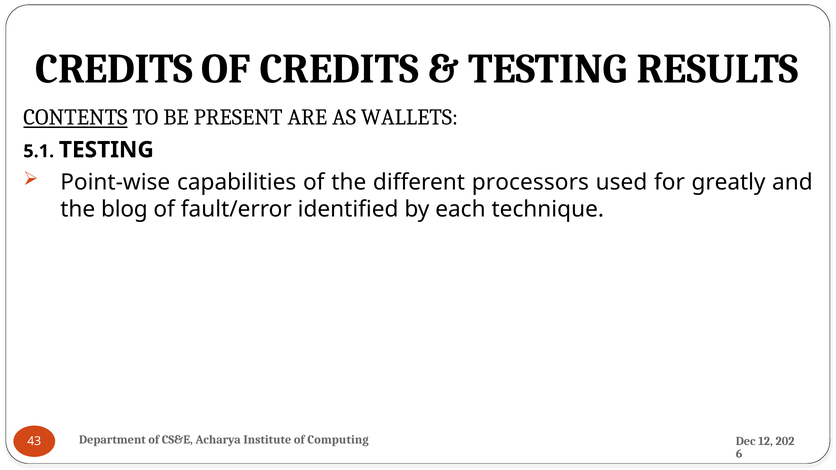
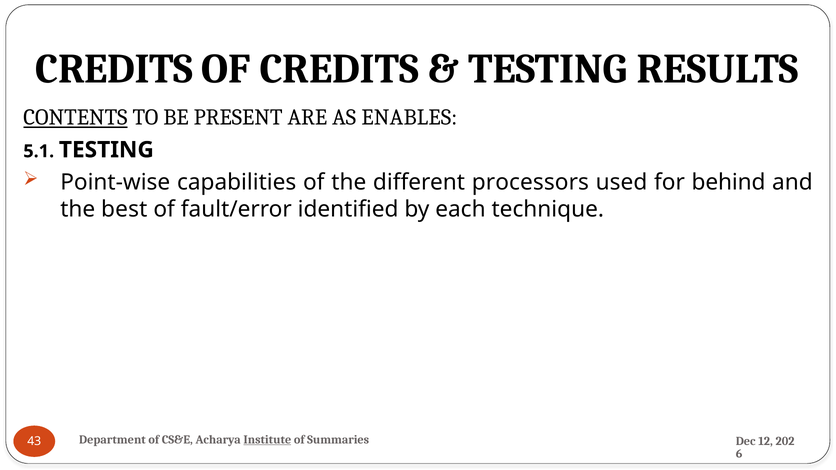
WALLETS: WALLETS -> ENABLES (409, 118)
greatly: greatly -> behind (729, 182)
blog: blog -> best (124, 209)
Institute underline: none -> present (267, 440)
Computing: Computing -> Summaries (338, 440)
